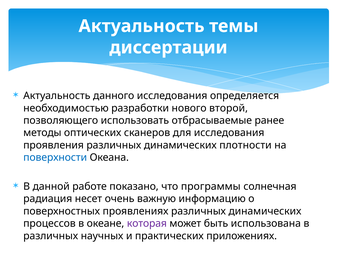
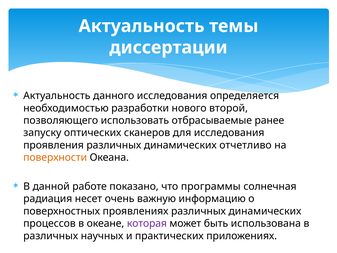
методы: методы -> запуску (42, 133)
плотности: плотности -> отчетливо (245, 145)
поверхности colour: blue -> orange (55, 157)
